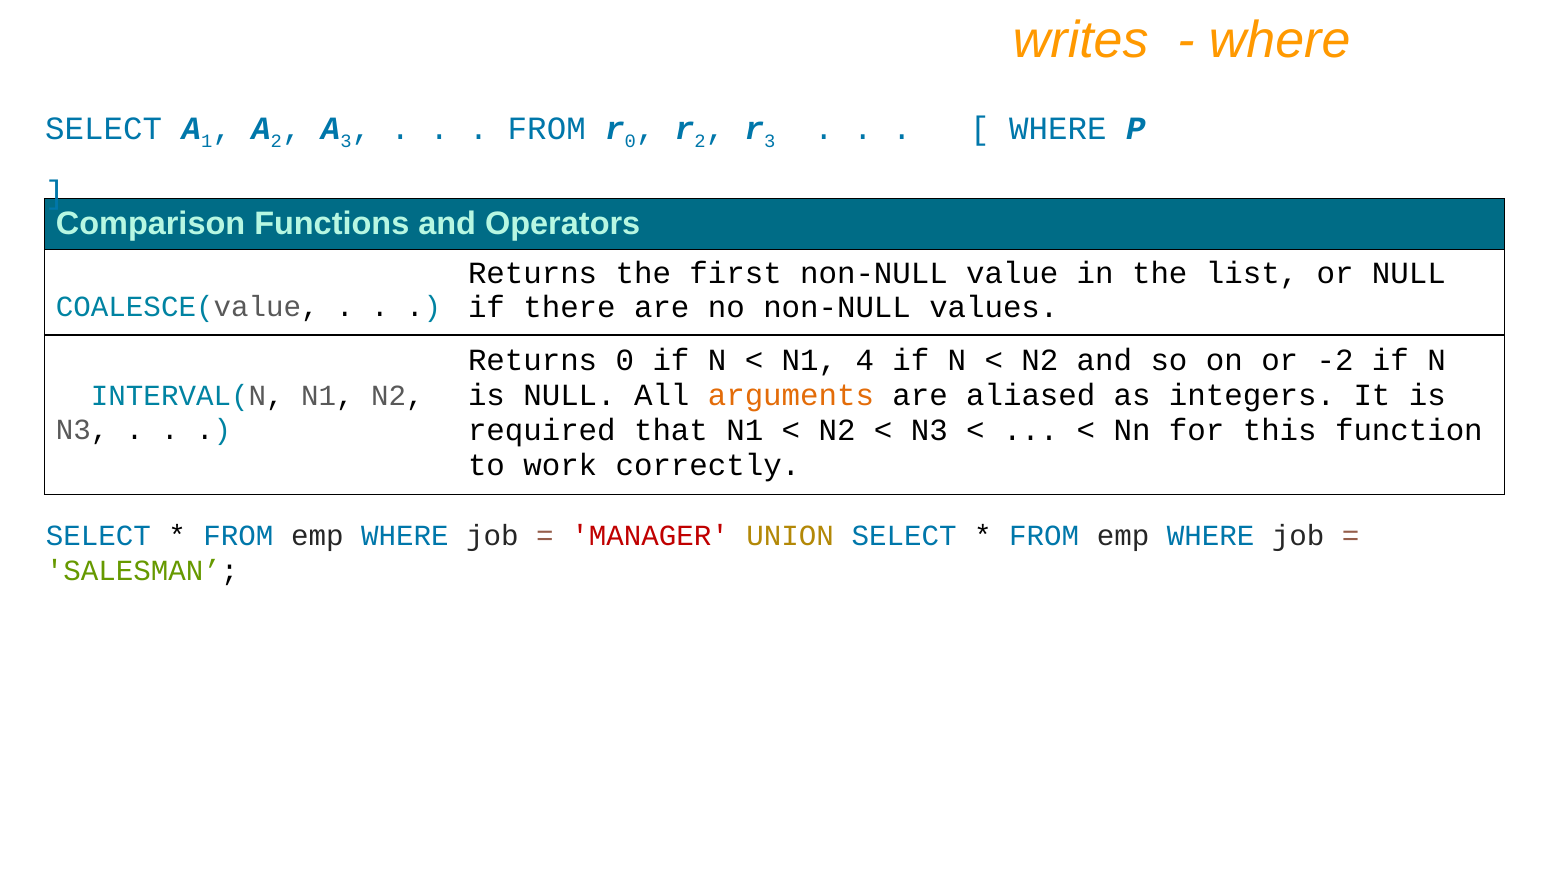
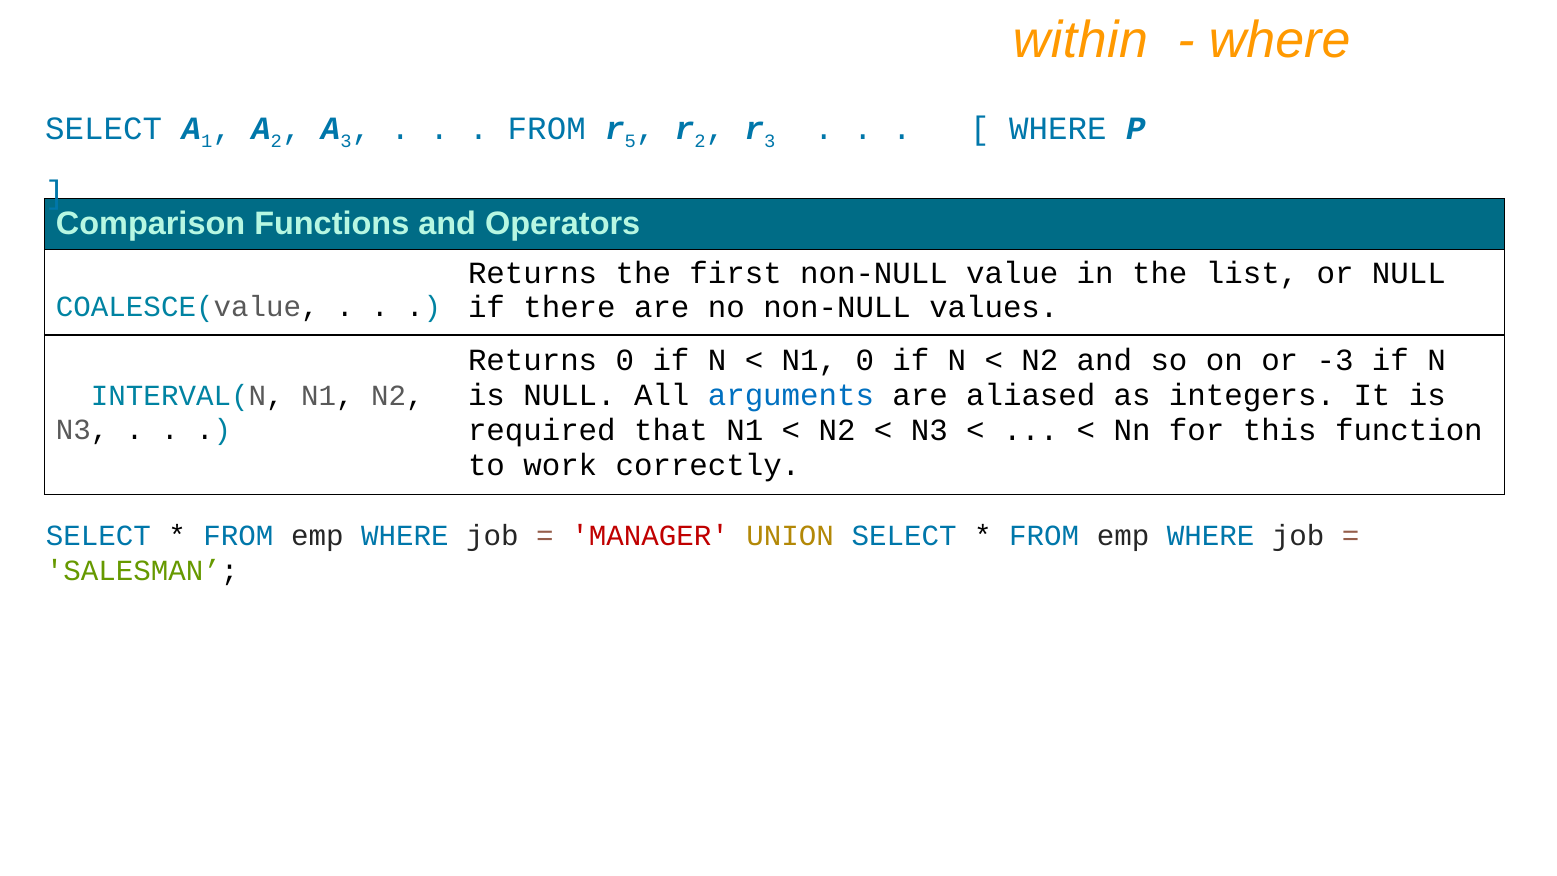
writes: writes -> within (1081, 41)
0: 0 -> 5 (630, 141)
N1 4: 4 -> 0 (865, 360)
-2: -2 -> -3 (1335, 360)
arguments colour: orange -> blue (791, 395)
